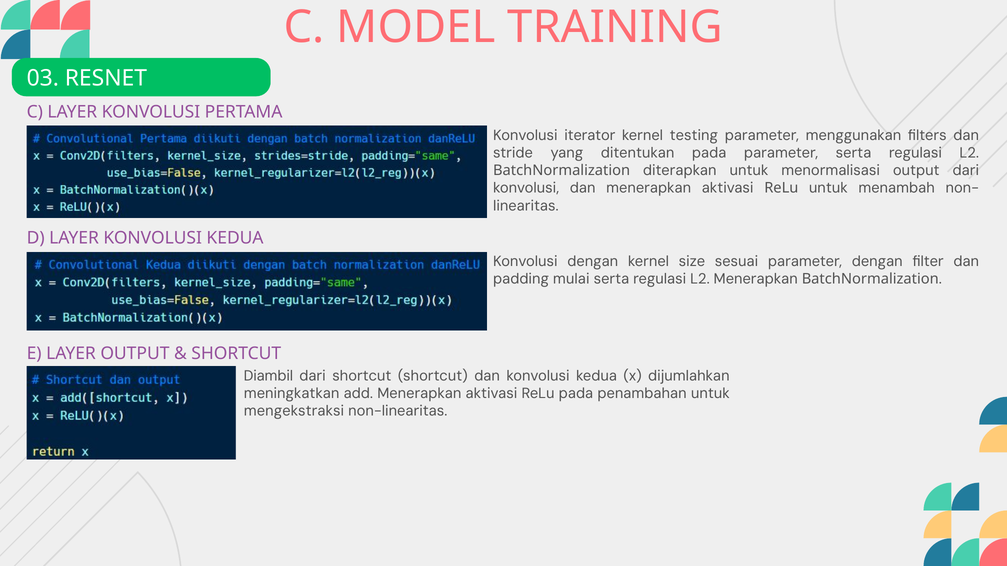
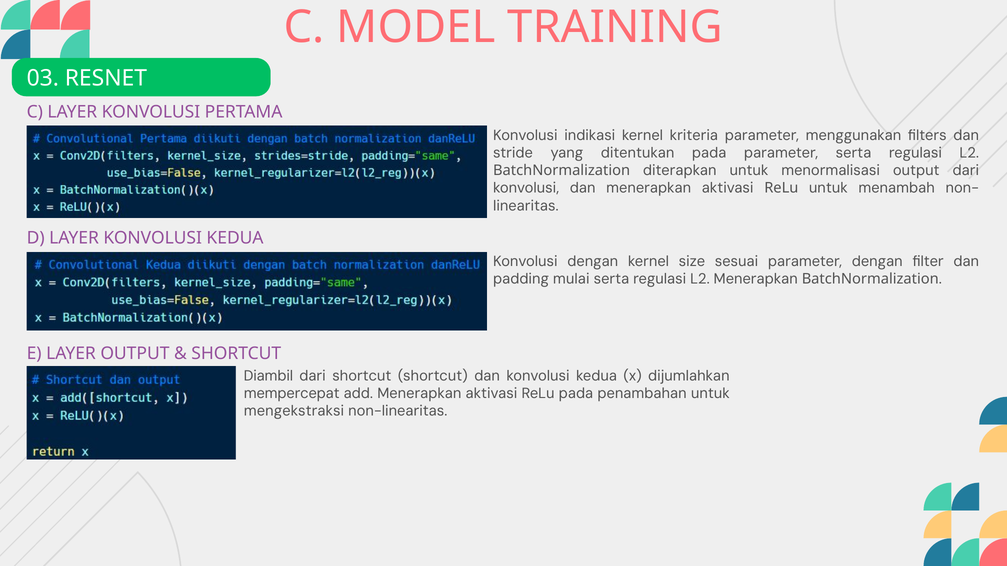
iterator: iterator -> indikasi (590, 135)
testing: testing -> kriteria (694, 135)
meningkatkan: meningkatkan -> mempercepat (292, 394)
